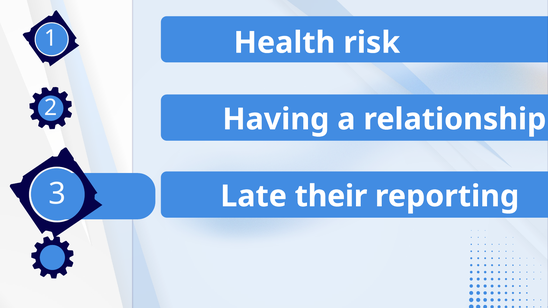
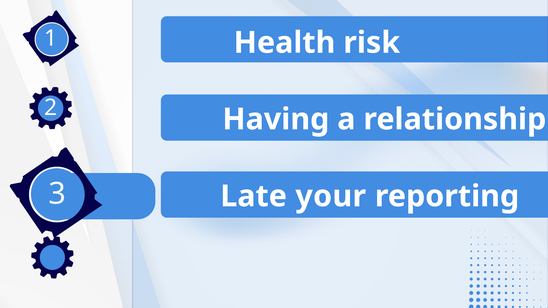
their: their -> your (331, 196)
